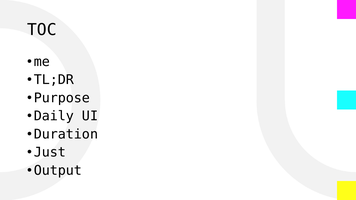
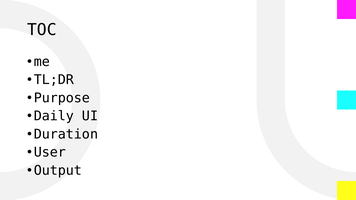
Just: Just -> User (50, 152)
